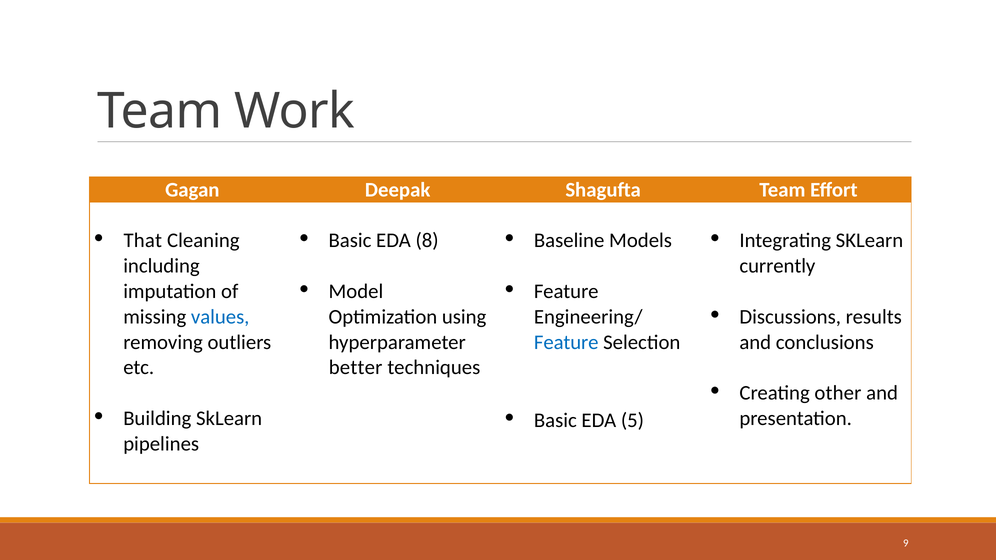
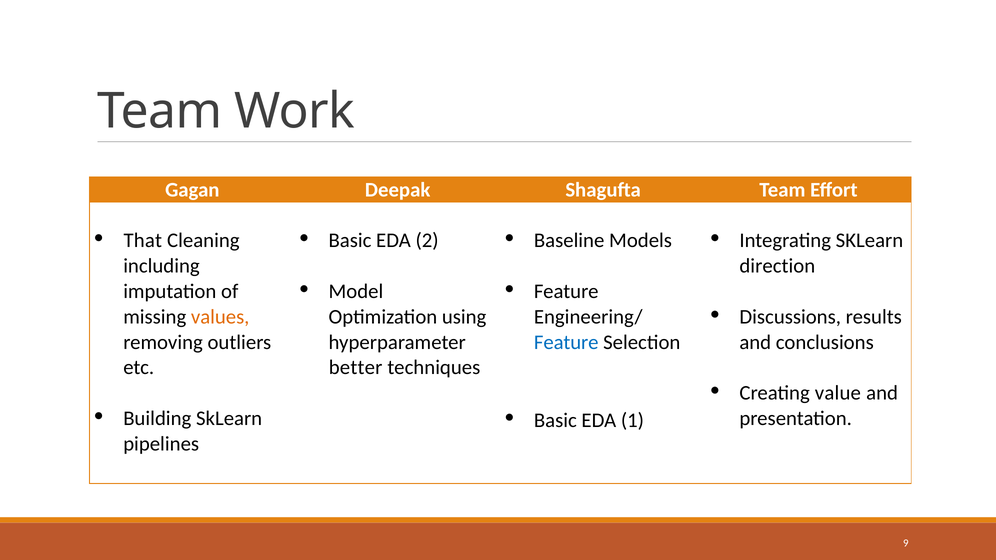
8: 8 -> 2 (427, 241)
currently: currently -> direction (777, 266)
values colour: blue -> orange (220, 317)
other: other -> value (838, 393)
5: 5 -> 1 (632, 420)
